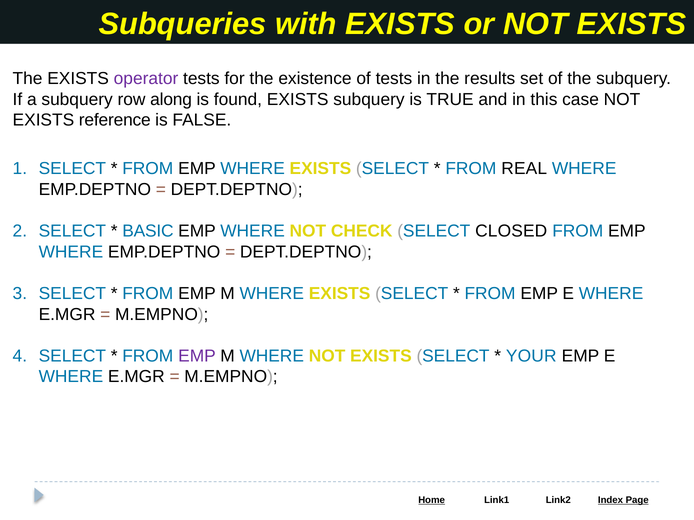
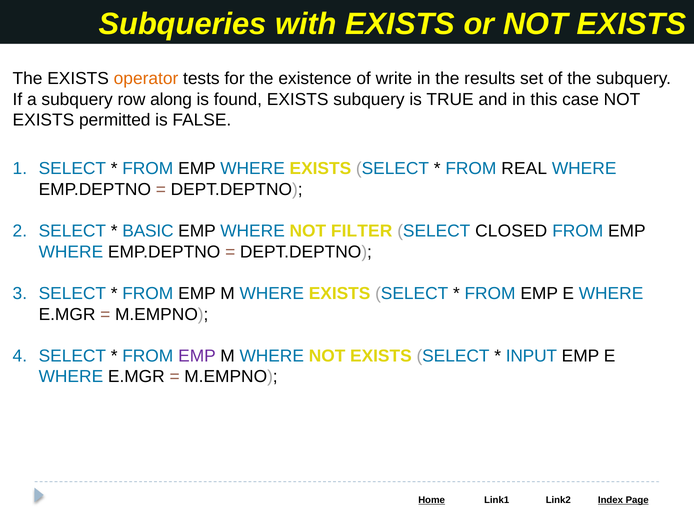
operator colour: purple -> orange (146, 79)
of tests: tests -> write (394, 79)
reference: reference -> permitted (115, 120)
CHECK: CHECK -> FILTER (362, 231)
YOUR: YOUR -> INPUT (531, 356)
